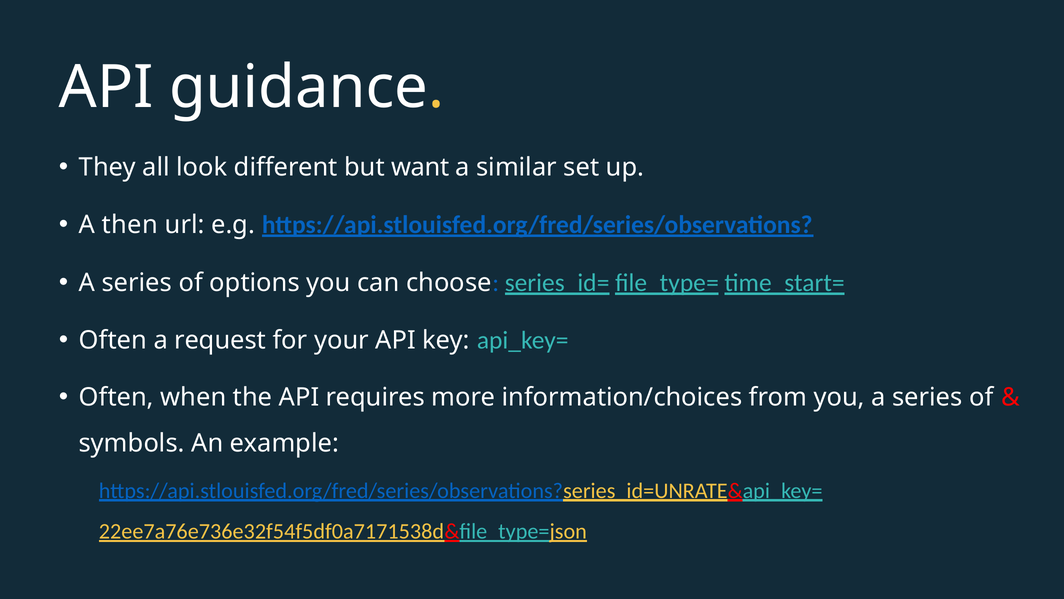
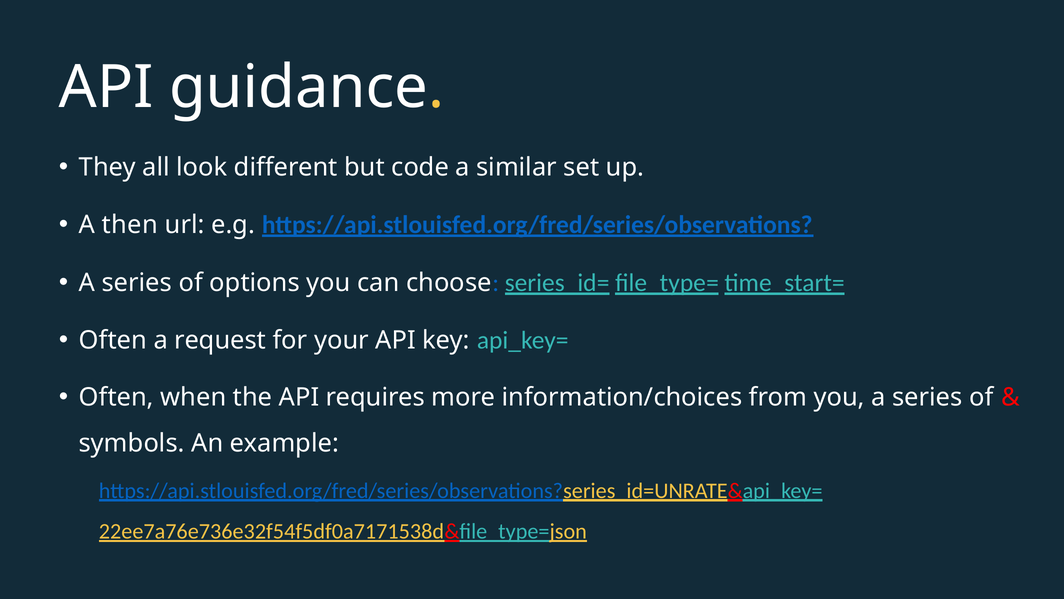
want: want -> code (420, 167)
